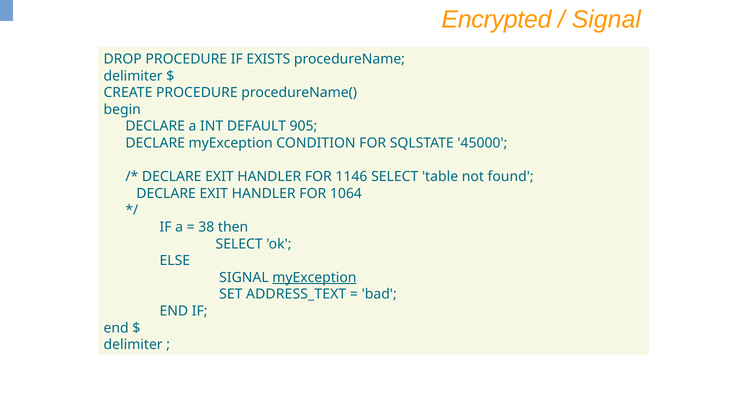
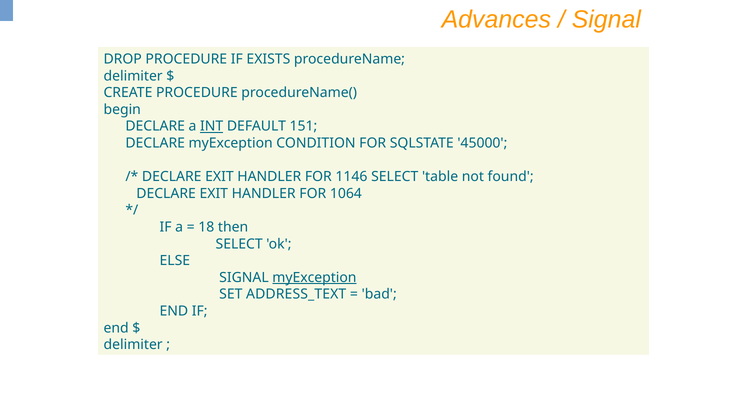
Encrypted: Encrypted -> Advances (496, 19)
INT underline: none -> present (212, 126)
905: 905 -> 151 (303, 126)
38: 38 -> 18 (206, 227)
